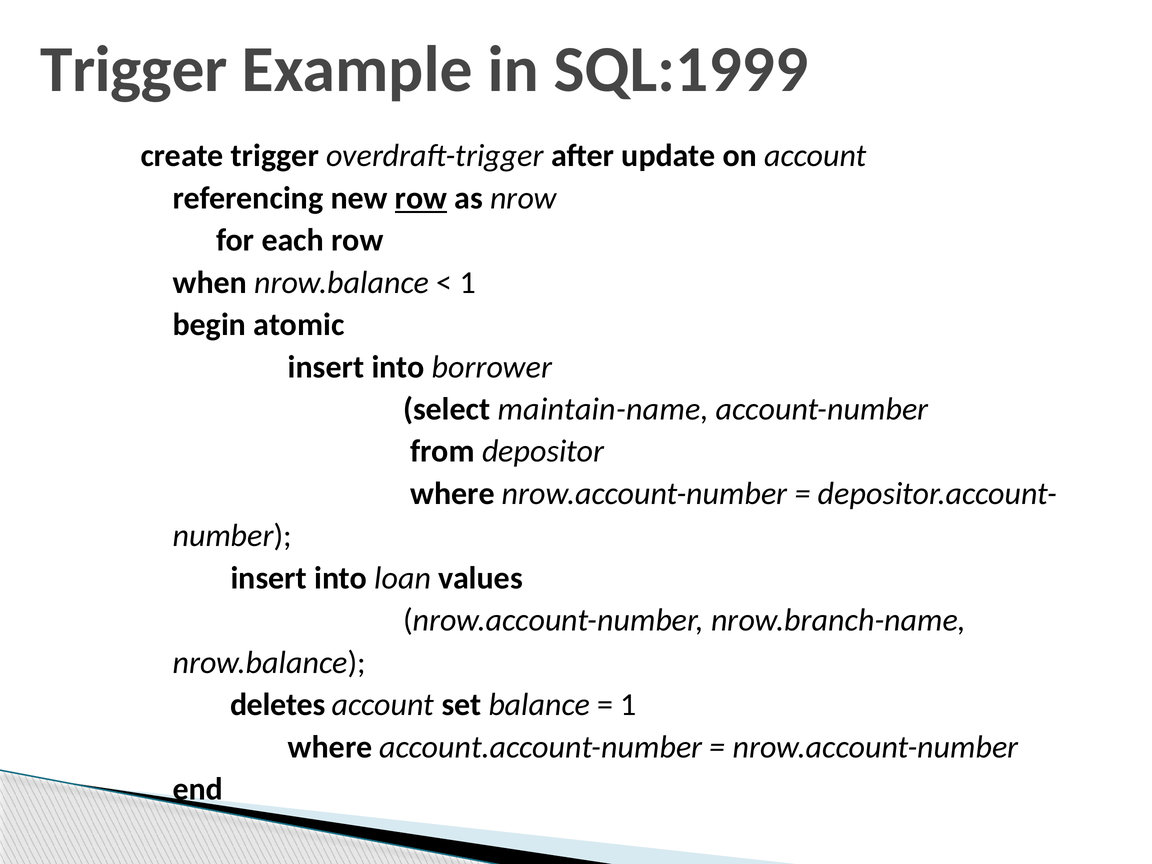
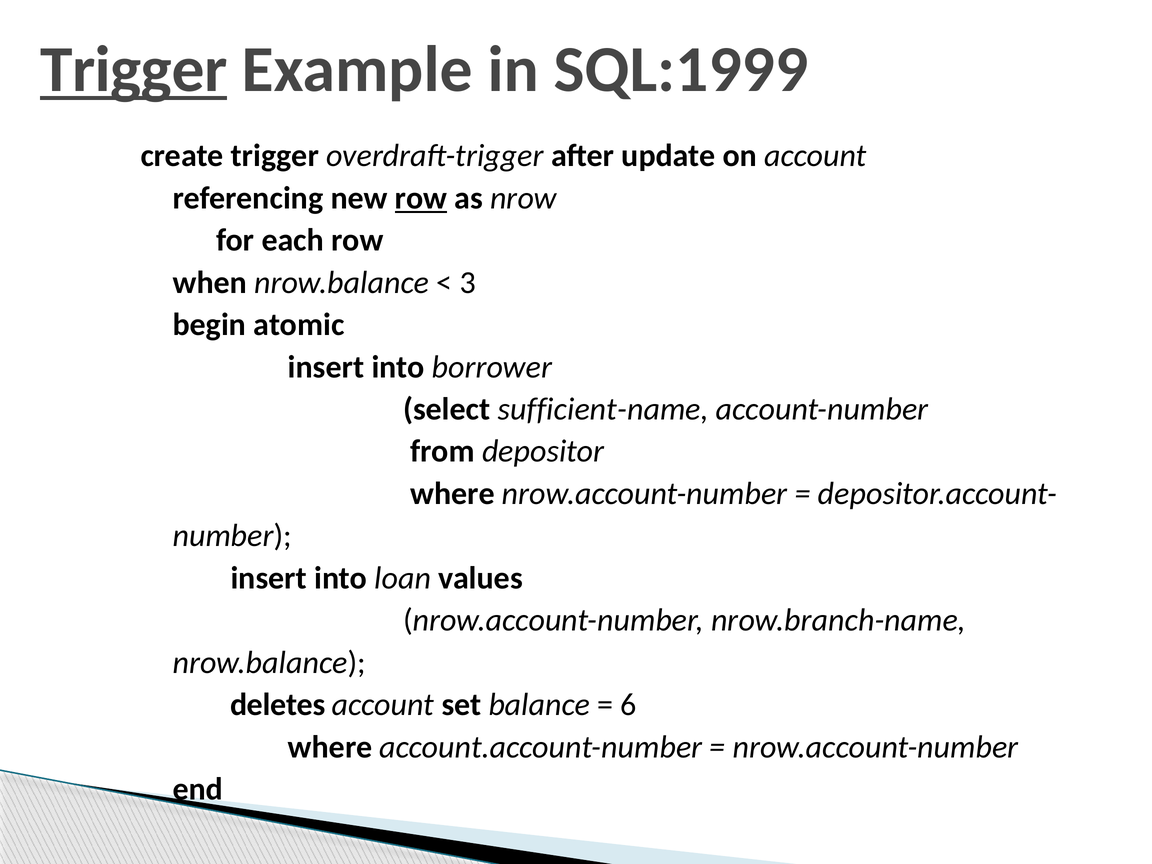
Trigger underline: none -> present (134, 70)
1: 1 -> 3 (468, 283)
maintain-name: maintain-name -> sufficient-name (603, 409)
1: 1 -> 6 (629, 705)
